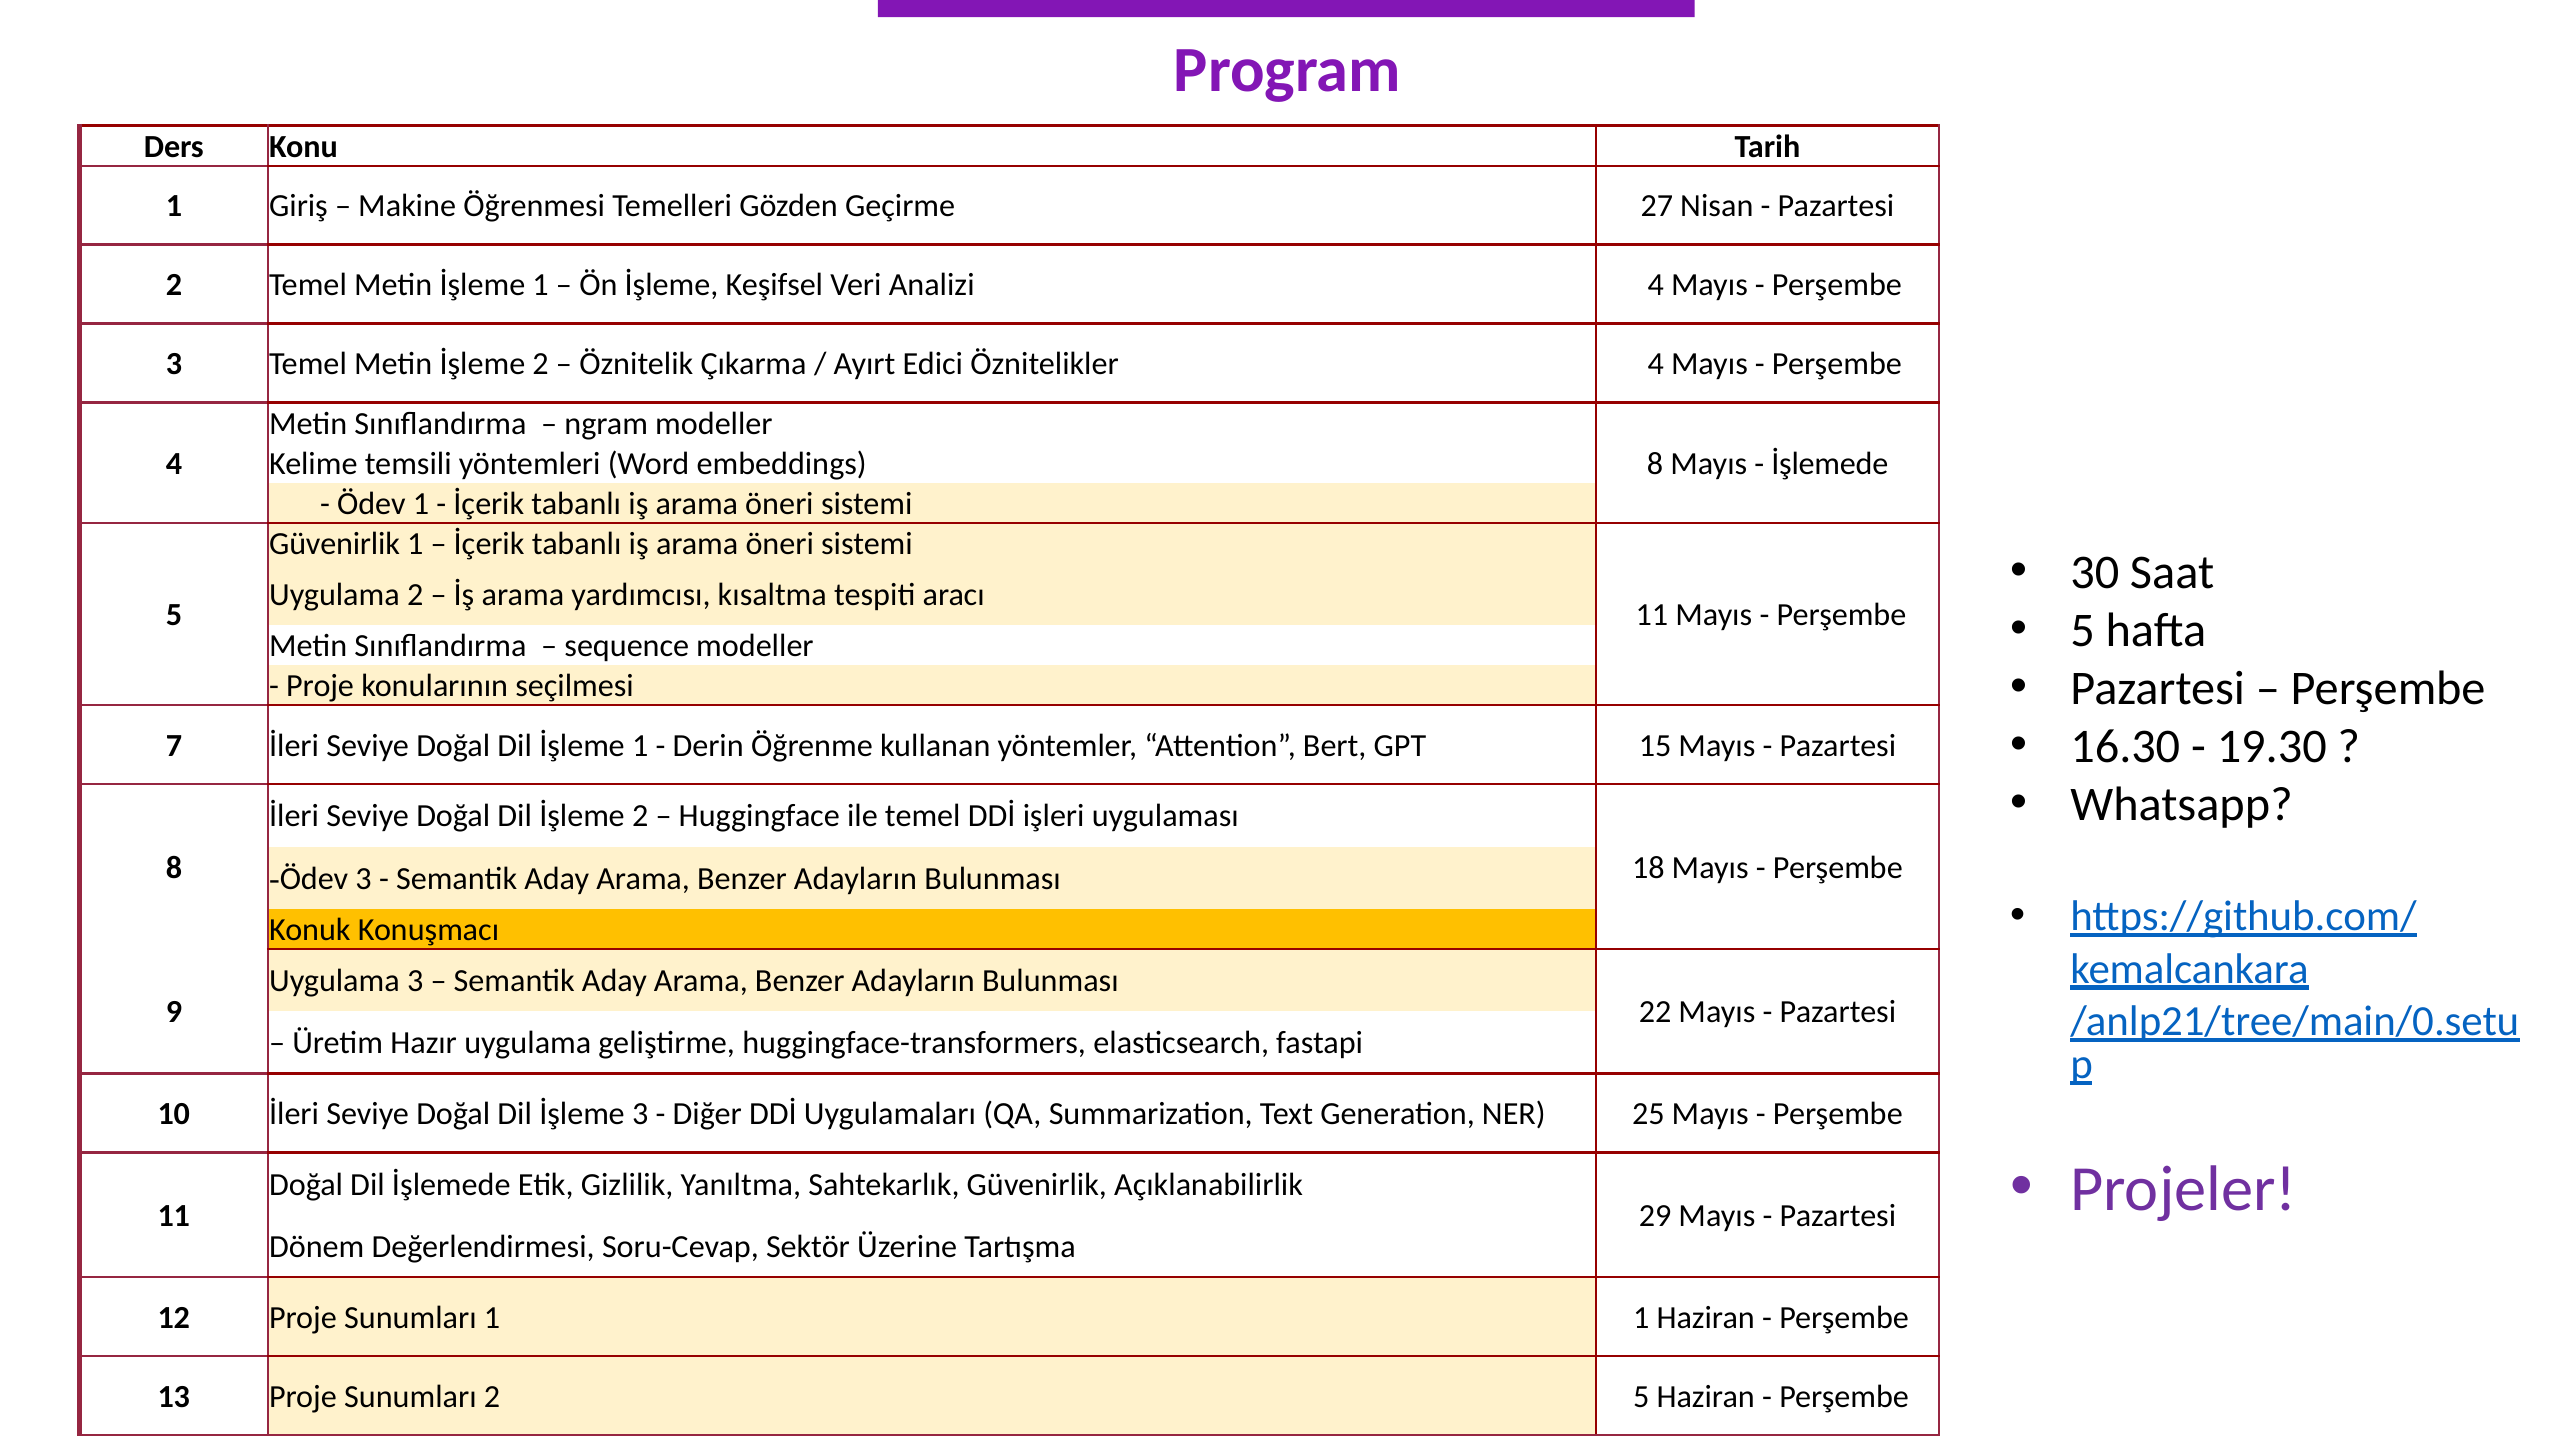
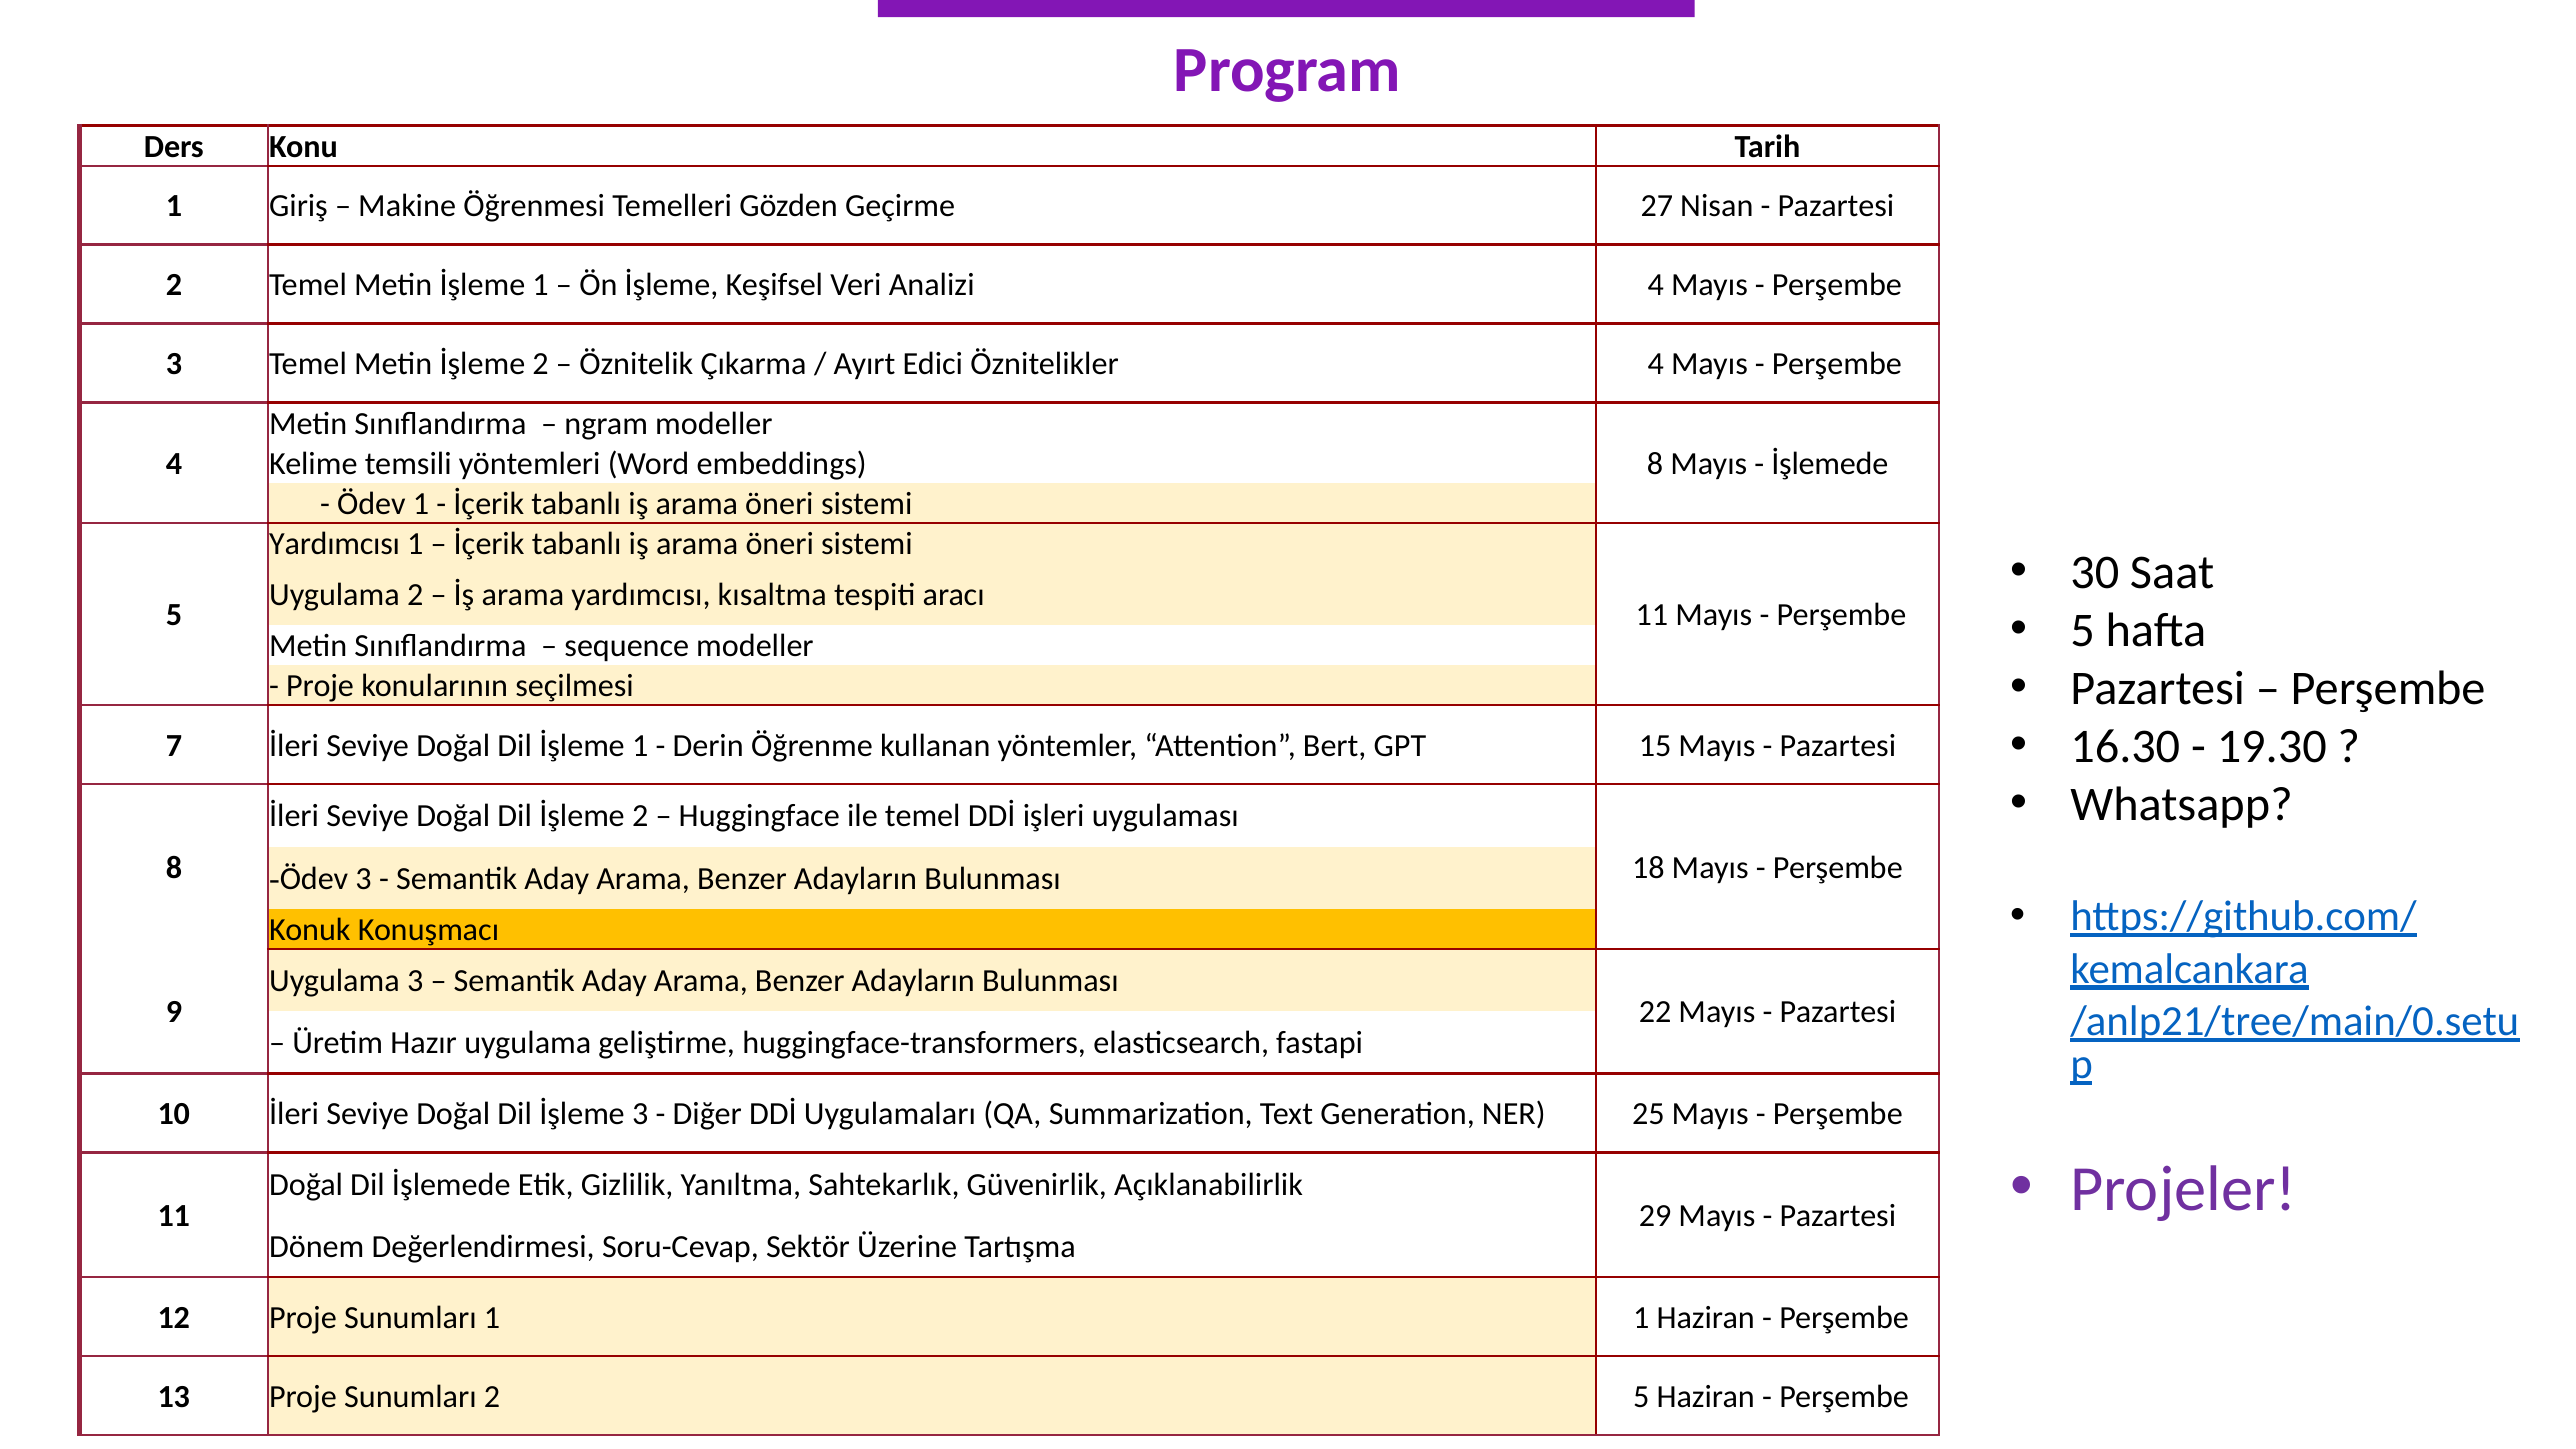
Güvenirlik: Güvenirlik -> Yardımcısı (335, 544)
